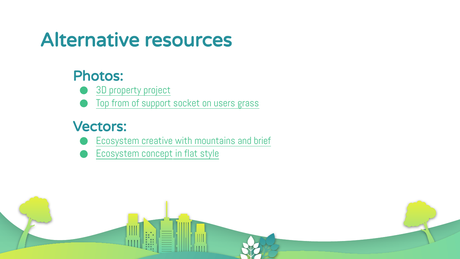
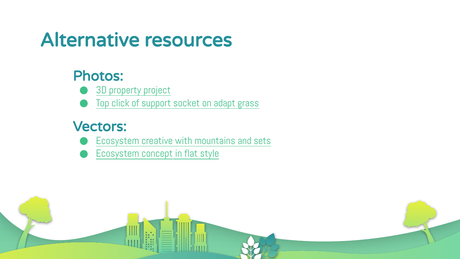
from: from -> click (120, 103)
users: users -> adapt (224, 103)
brief: brief -> sets (262, 141)
